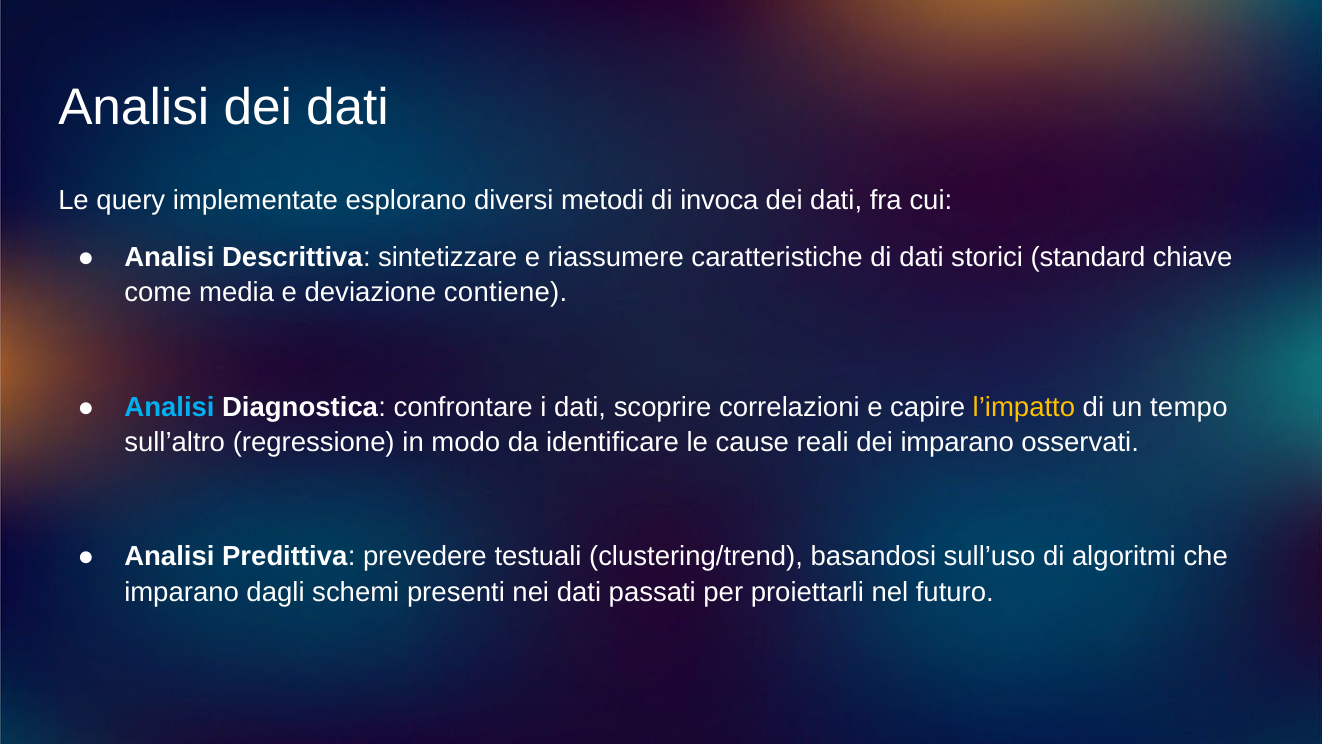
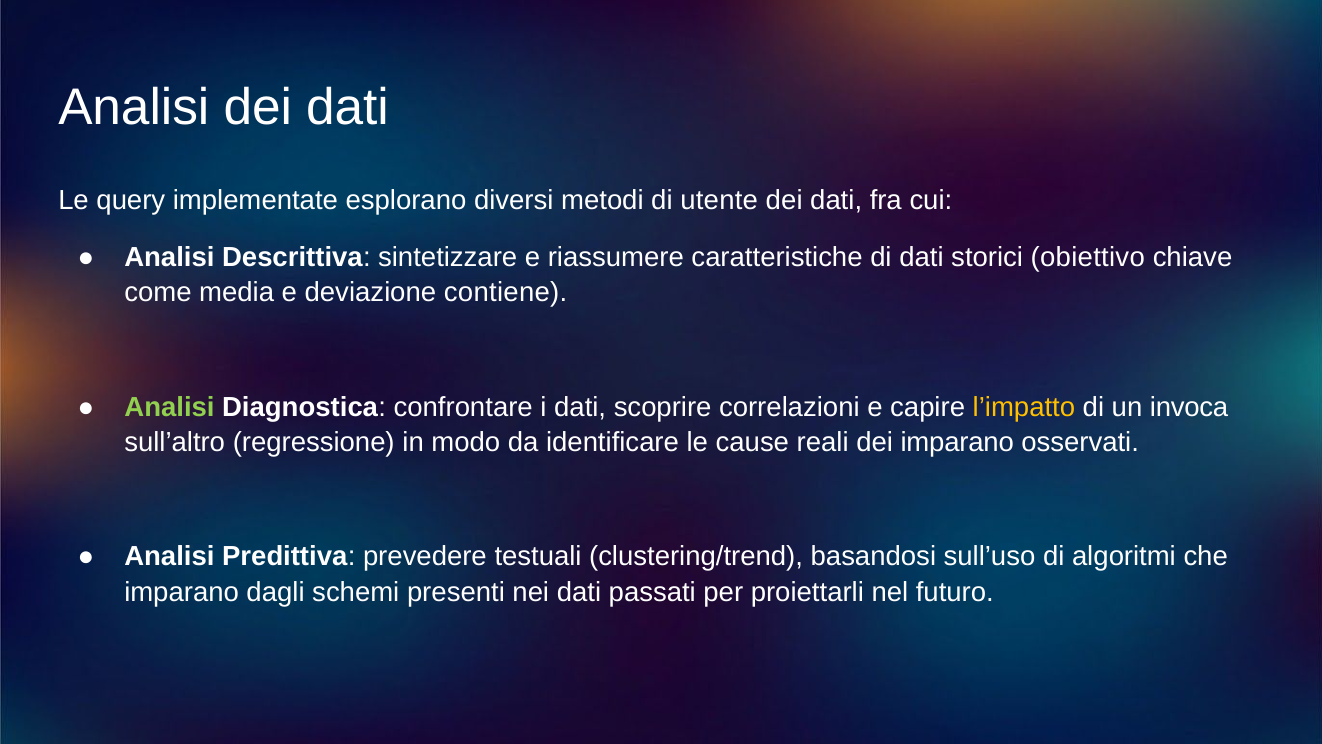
invoca: invoca -> utente (719, 200)
standard: standard -> obiettivo (1088, 257)
Analisi colour: light blue -> light green (169, 407)
tempo: tempo -> invoca (1189, 407)
